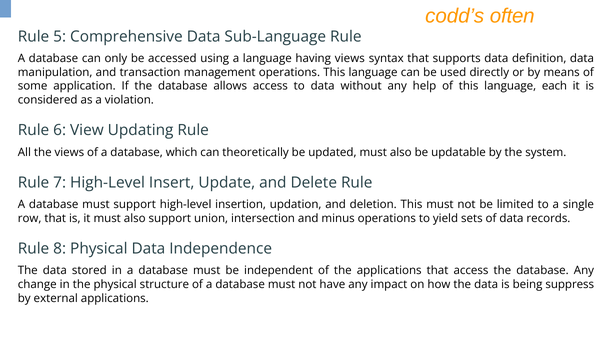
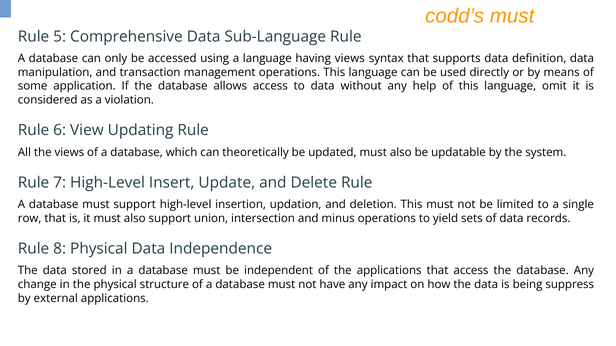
codd’s often: often -> must (512, 16)
each: each -> omit (554, 86)
